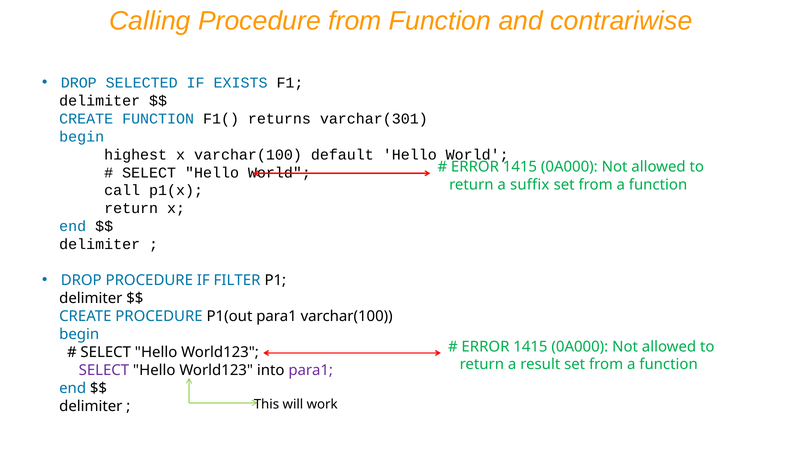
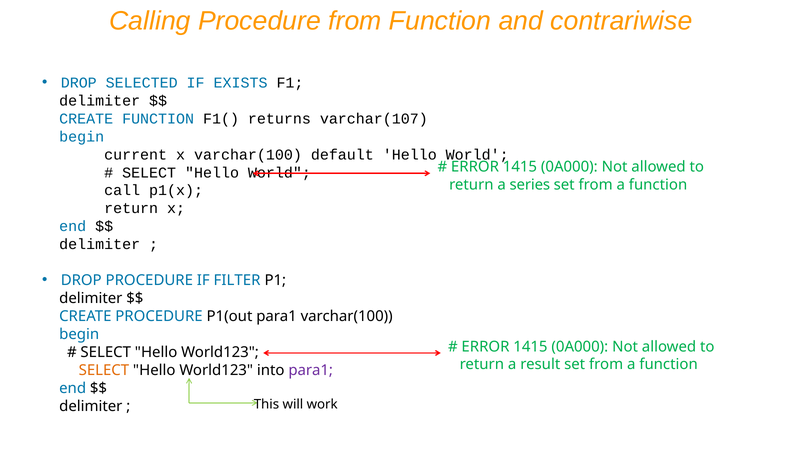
varchar(301: varchar(301 -> varchar(107 (374, 119)
highest: highest -> current (136, 155)
suffix: suffix -> series (530, 185)
SELECT colour: purple -> orange (104, 371)
